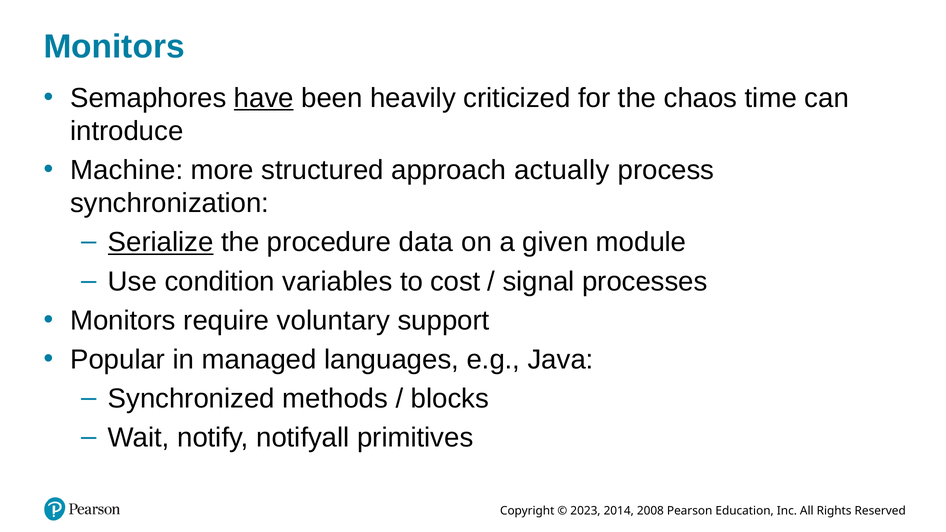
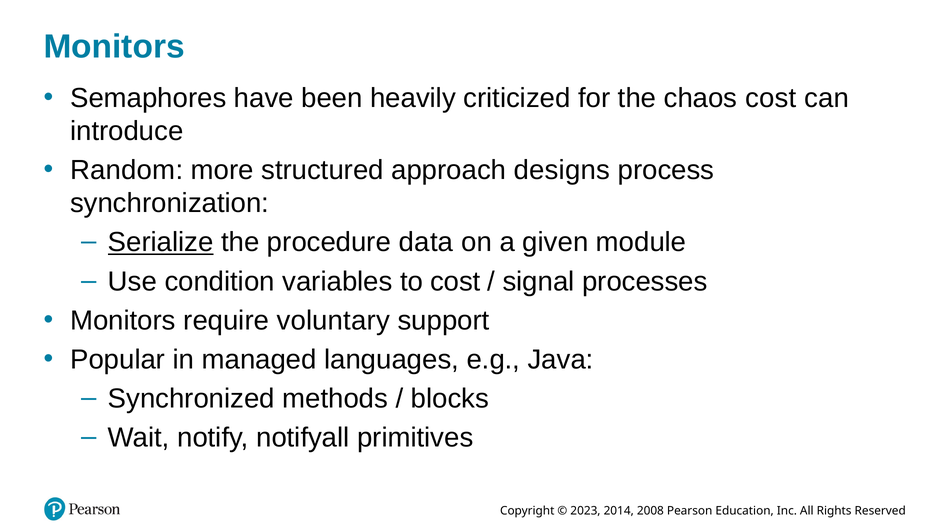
have underline: present -> none (264, 98)
chaos time: time -> cost (771, 98)
Machine: Machine -> Random (127, 170)
actually: actually -> designs (562, 170)
